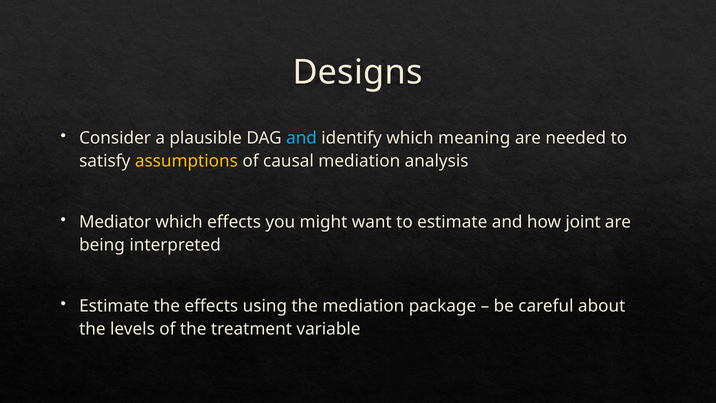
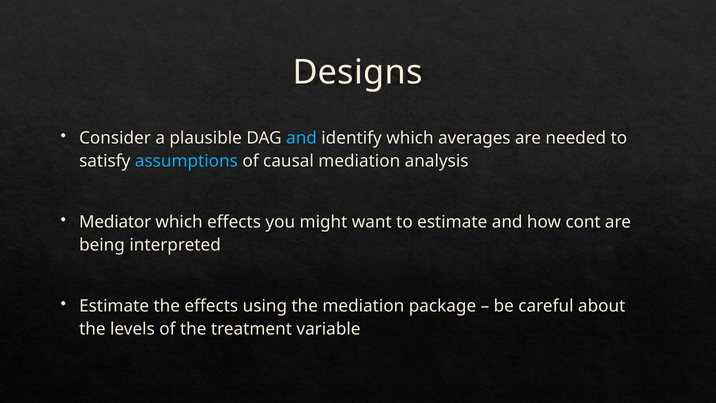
meaning: meaning -> averages (474, 138)
assumptions colour: yellow -> light blue (186, 161)
joint: joint -> cont (583, 222)
